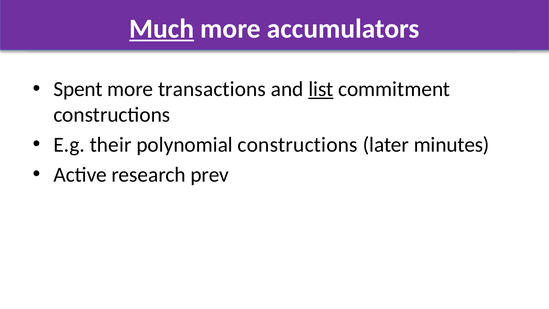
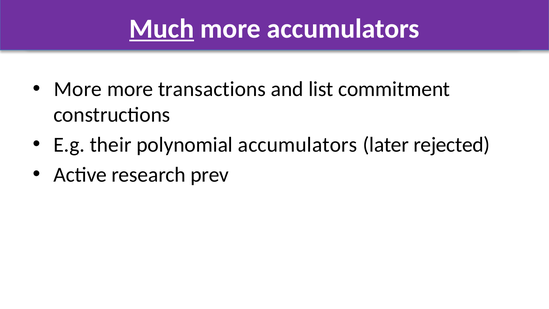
Spent: Spent -> More (78, 89)
list underline: present -> none (321, 89)
polynomial constructions: constructions -> accumulators (298, 145)
minutes: minutes -> rejected (452, 145)
